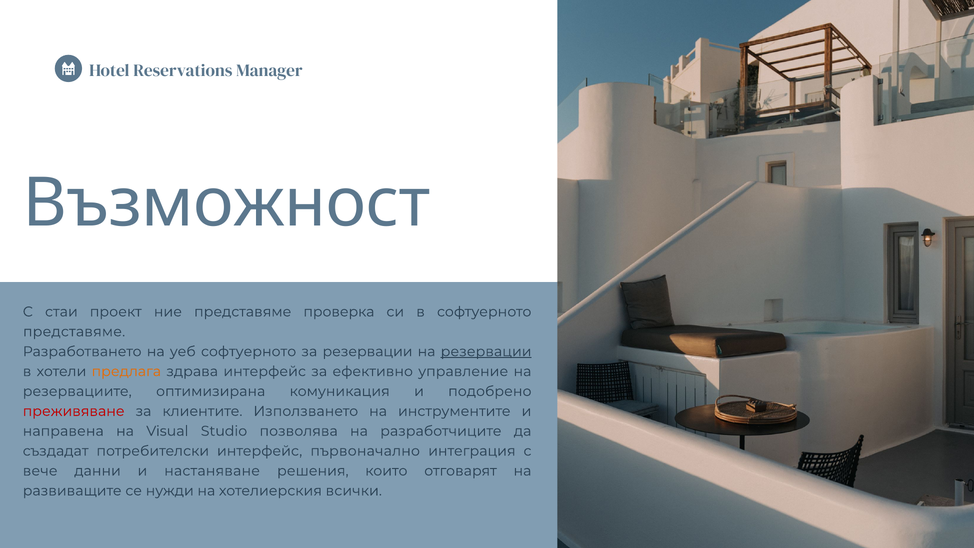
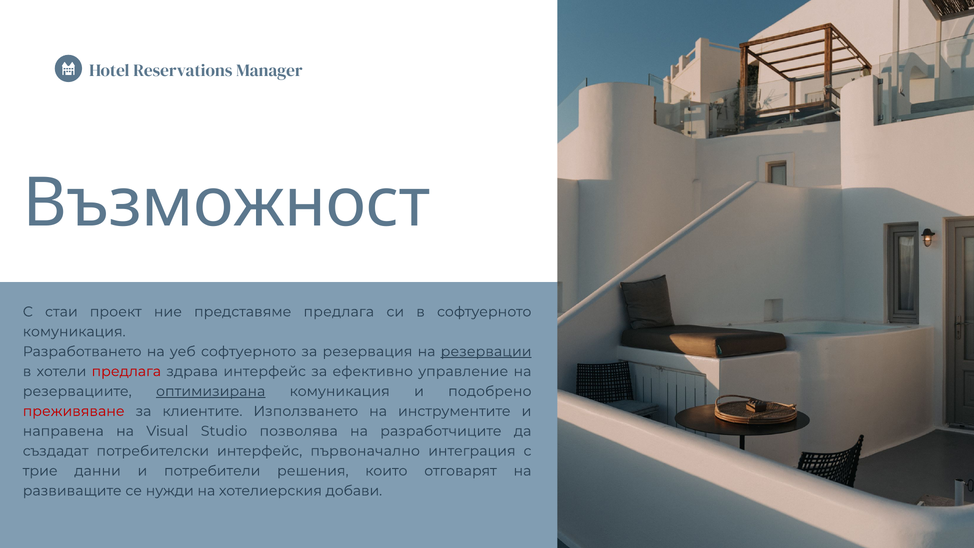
представяме проверка: проверка -> предлага (339, 312)
представяме: представяме -> комуникация (74, 332)
за резервации: резервации -> резервация (367, 351)
предлага colour: orange -> red (126, 371)
оптимизирана underline: none -> present (211, 391)
вече: вече -> трие (40, 471)
настаняване: настаняване -> потребители (212, 471)
всички: всички -> добави (354, 491)
